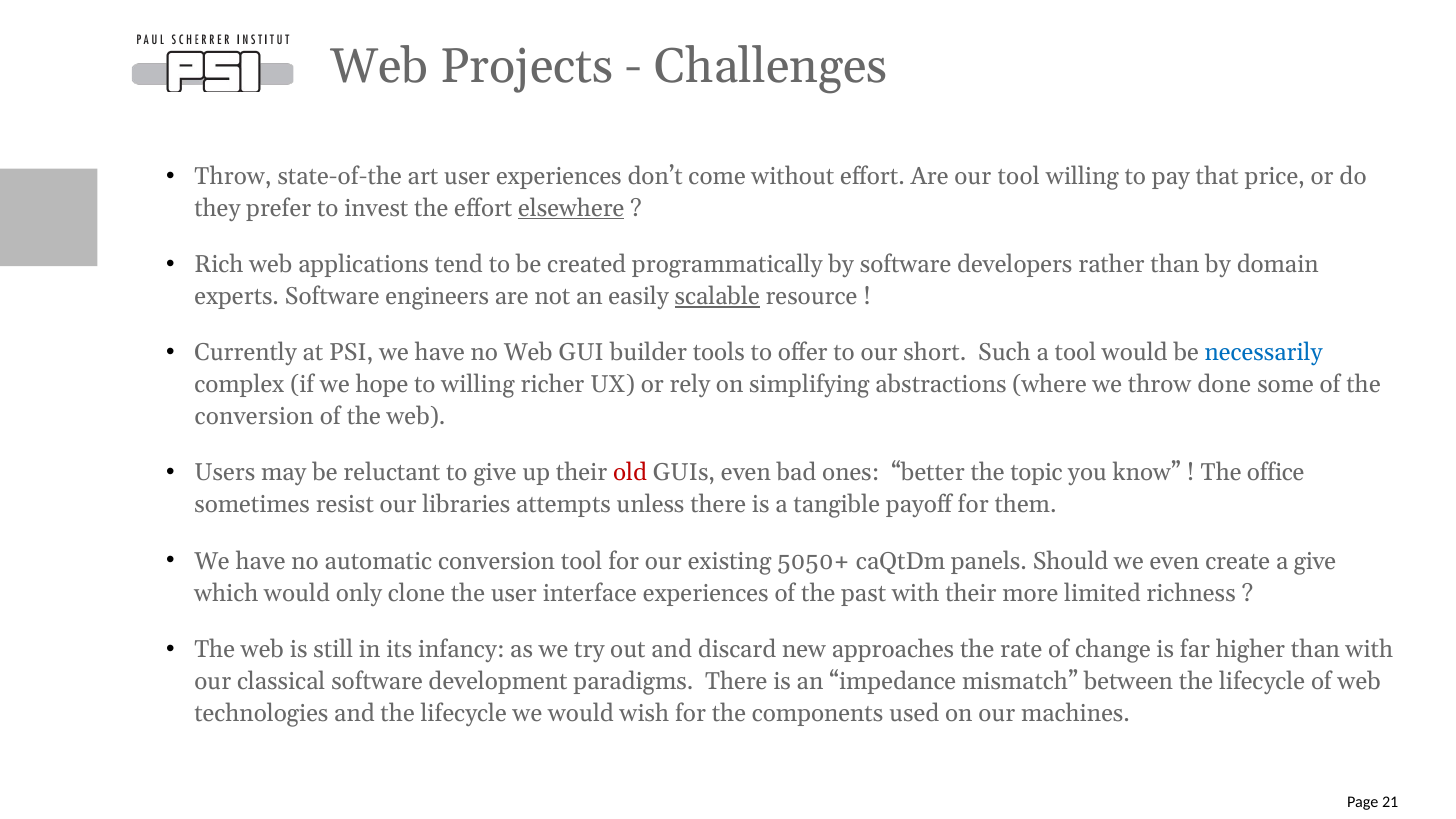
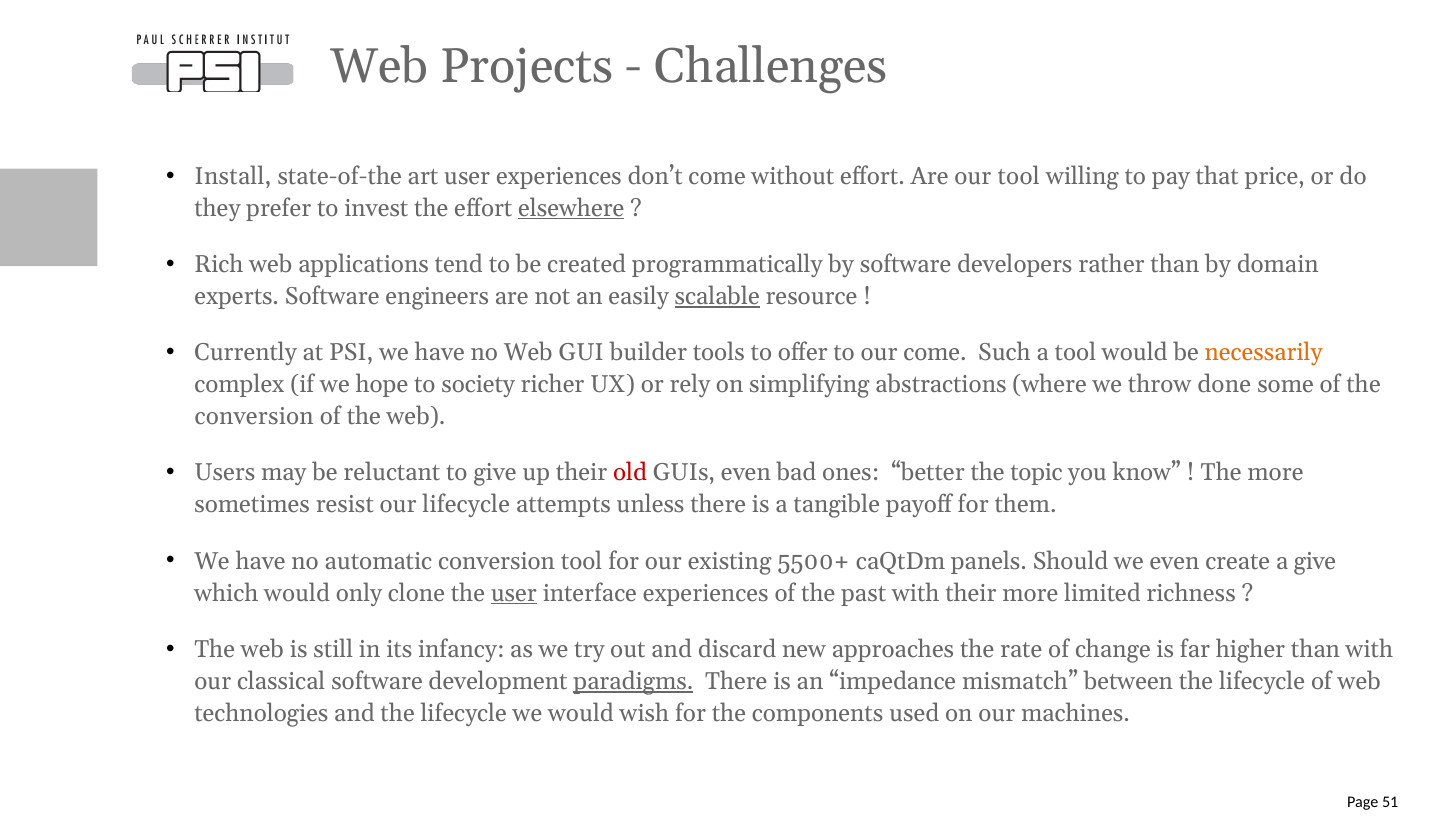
Throw: Throw -> Install (233, 176)
our short: short -> come (935, 353)
necessarily colour: blue -> orange (1264, 353)
to willing: willing -> society (478, 385)
The office: office -> more (1275, 473)
our libraries: libraries -> lifecycle (466, 505)
5050+: 5050+ -> 5500+ (814, 561)
user underline: none -> present (514, 593)
paradigms underline: none -> present (633, 681)
21: 21 -> 51 (1390, 802)
